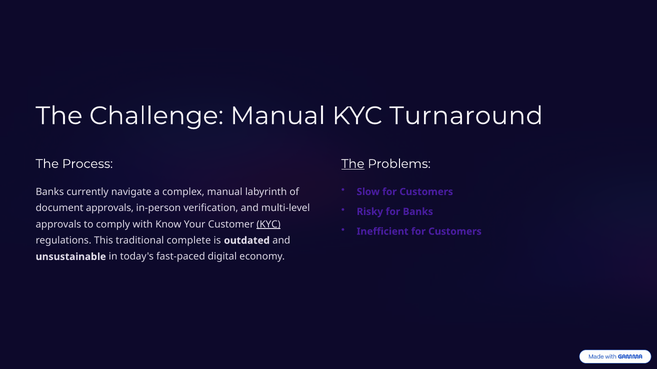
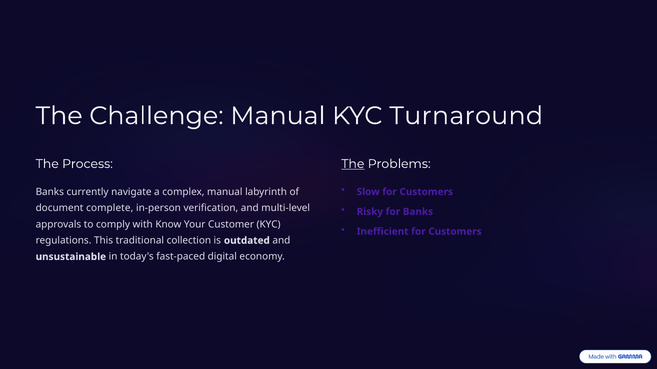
document approvals: approvals -> complete (110, 208)
KYC underline: present -> none (269, 225)
complete: complete -> collection (189, 241)
